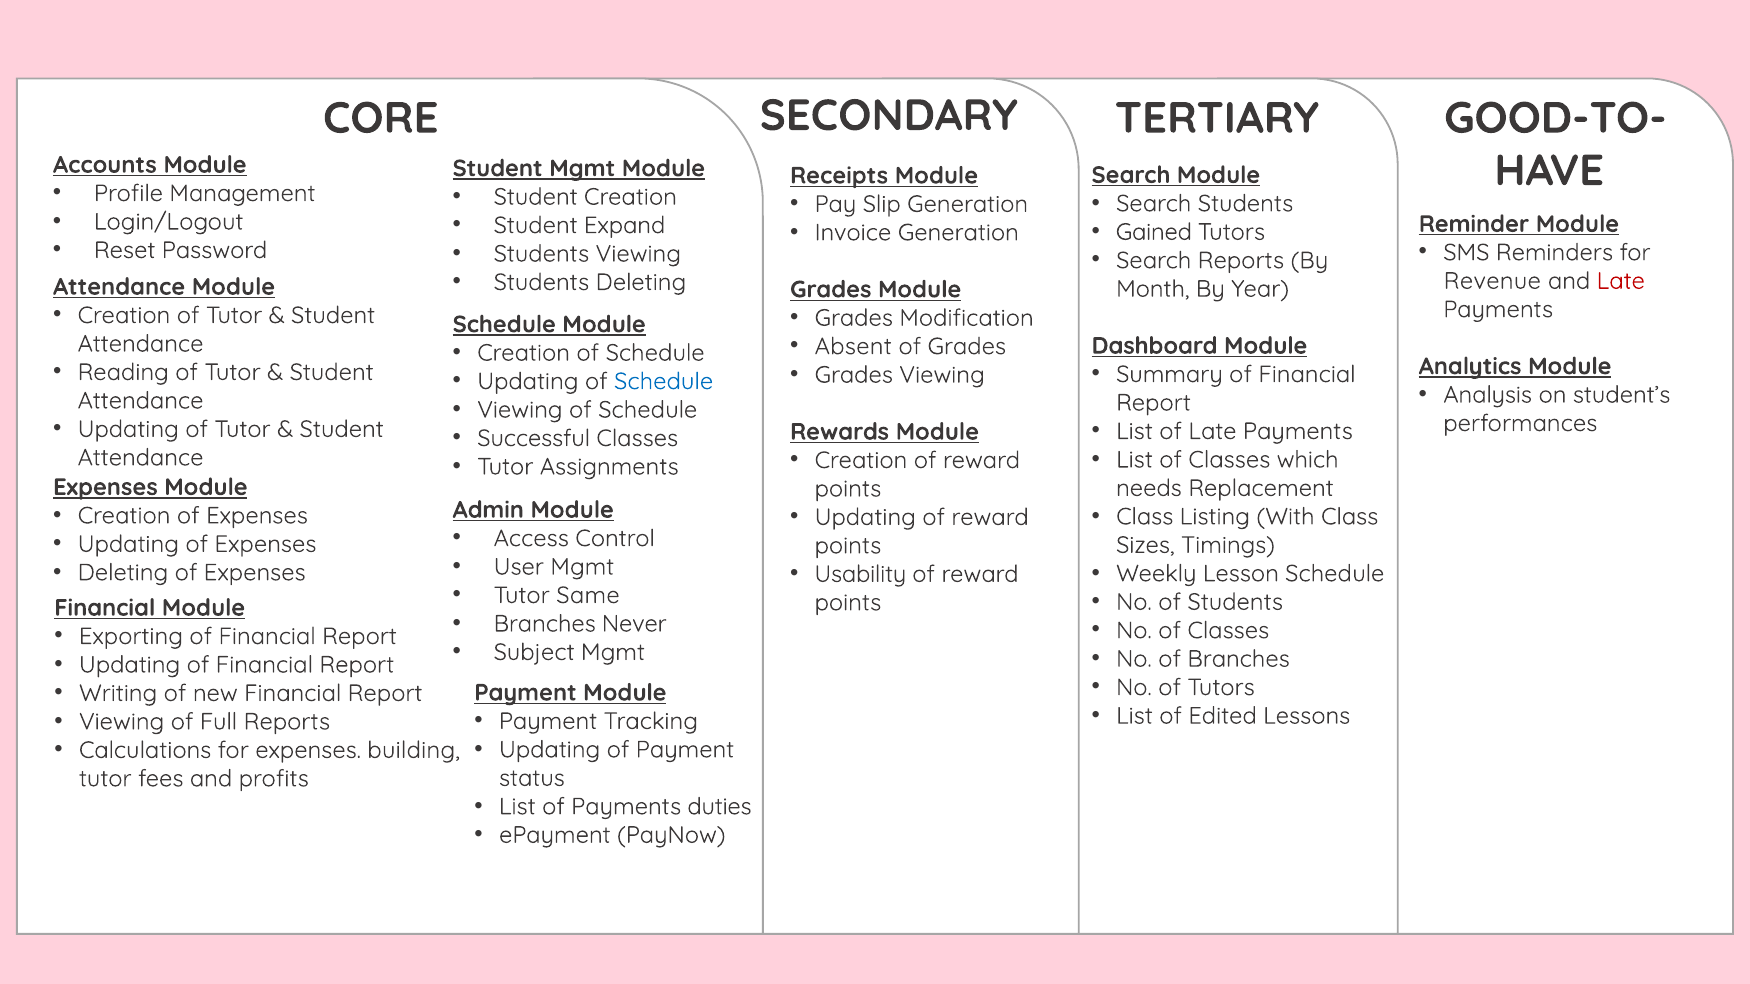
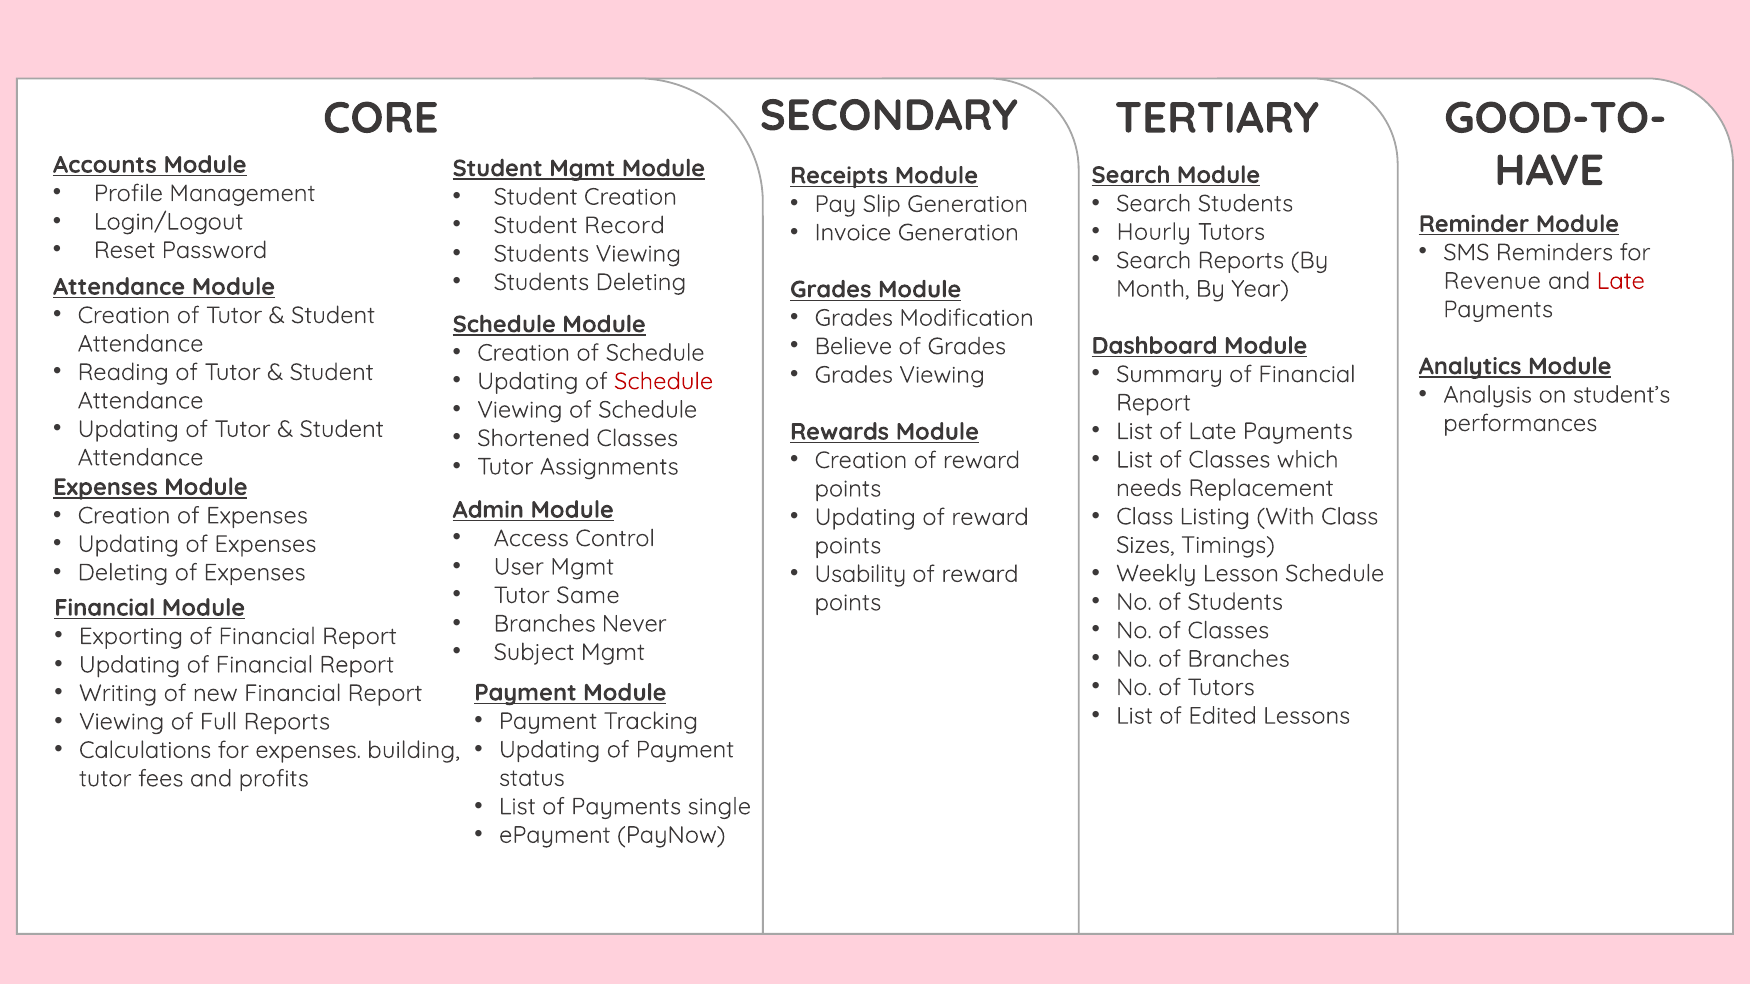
Expand: Expand -> Record (624, 225)
Gained: Gained -> Hourly (1154, 232)
Absent: Absent -> Believe (853, 347)
Schedule colour: blue -> red (664, 381)
Successful: Successful -> Shortened (534, 438)
duties: duties -> single (719, 807)
